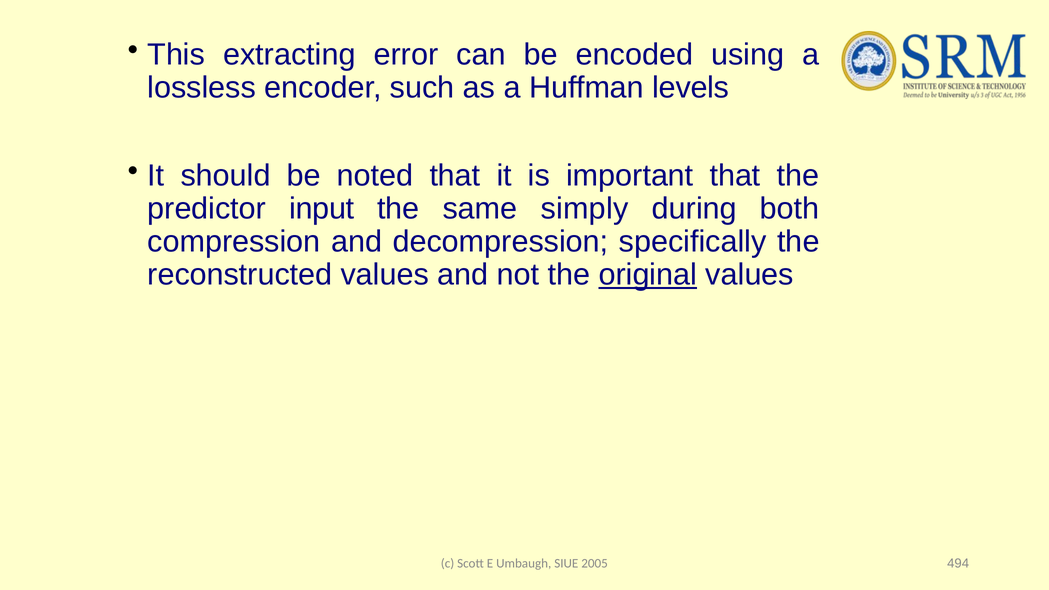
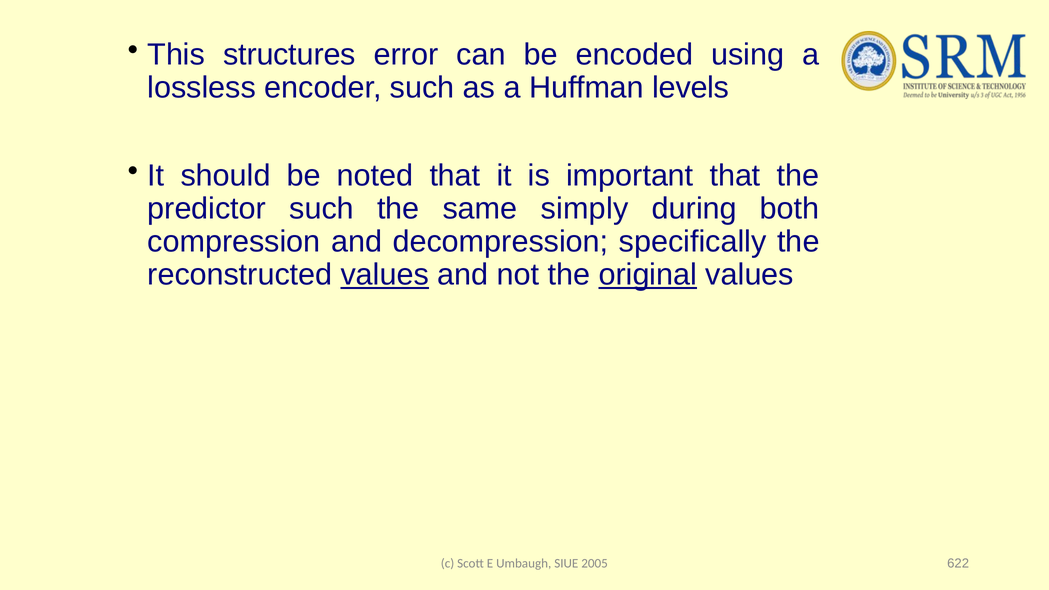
extracting: extracting -> structures (289, 55)
predictor input: input -> such (322, 209)
values underline: none -> present (385, 275)
494: 494 -> 622 (958, 563)
